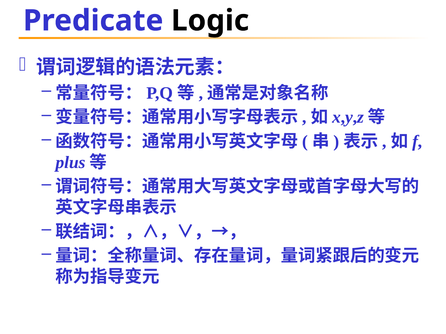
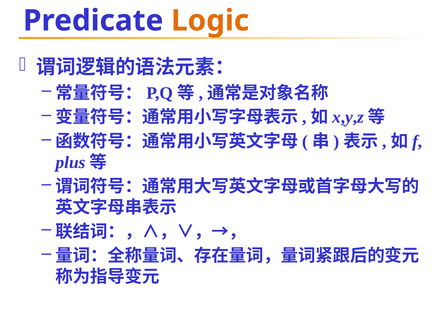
Logic colour: black -> orange (210, 21)
